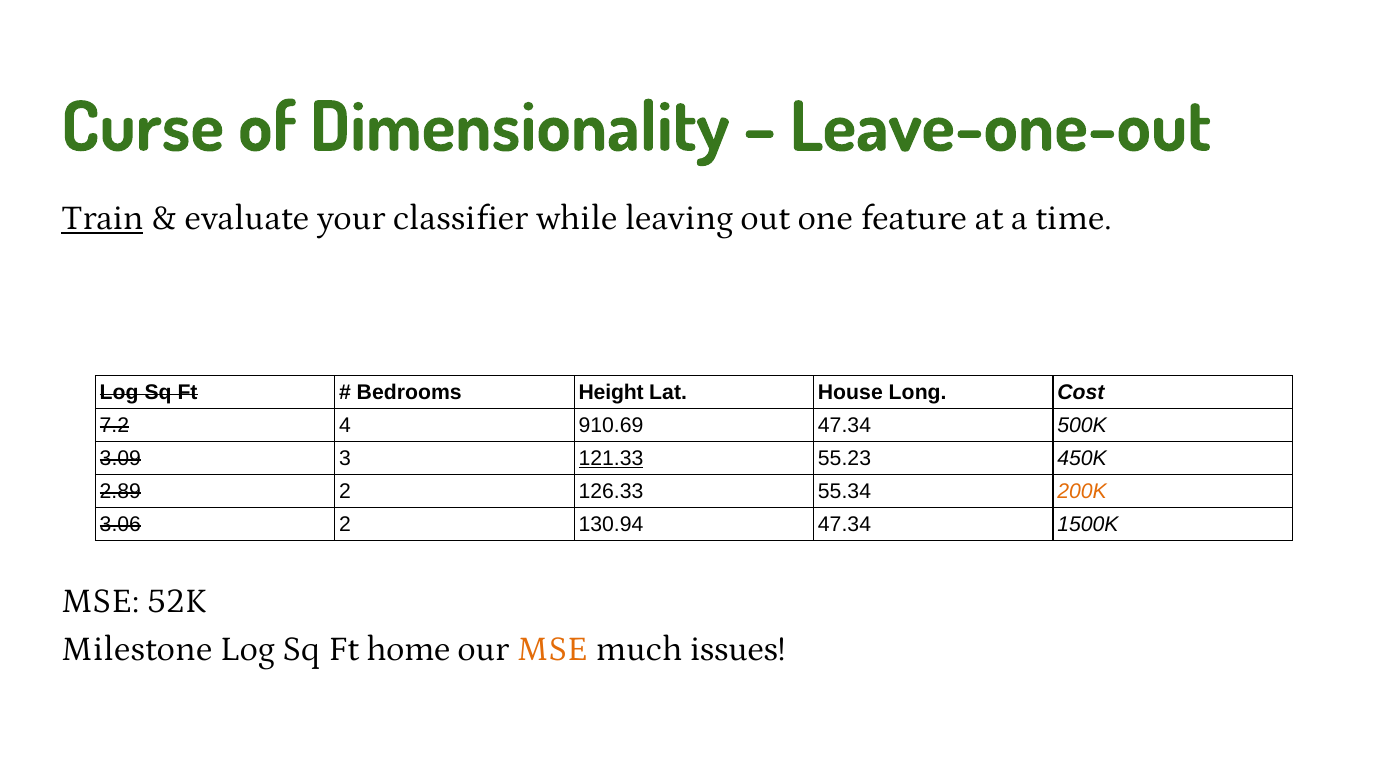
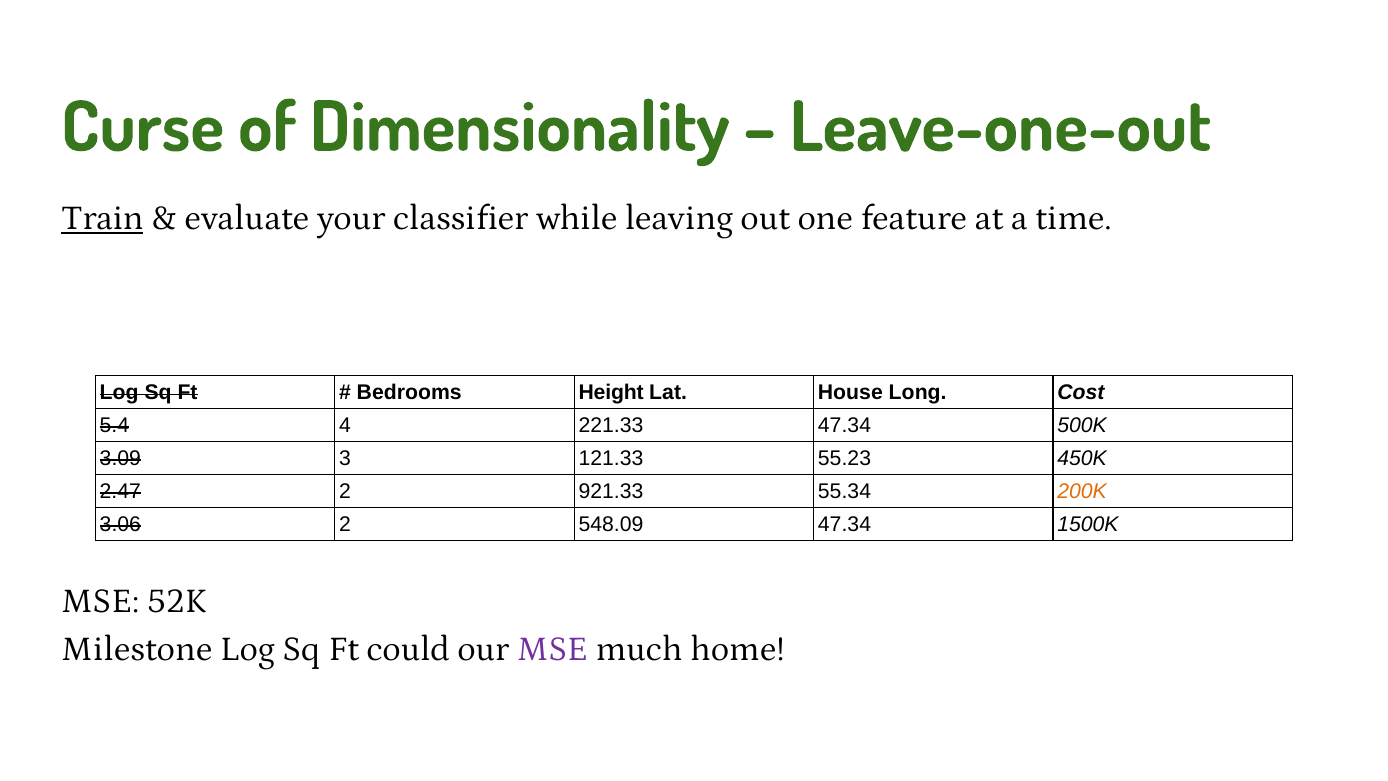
7.2: 7.2 -> 5.4 (114, 426)
910.69: 910.69 -> 221.33 (611, 426)
121.33 underline: present -> none (611, 458)
2.89: 2.89 -> 2.47 (120, 491)
126.33: 126.33 -> 921.33 (611, 491)
130.94: 130.94 -> 548.09 (611, 524)
home: home -> could (408, 649)
MSE colour: orange -> purple (552, 649)
issues: issues -> home (737, 649)
